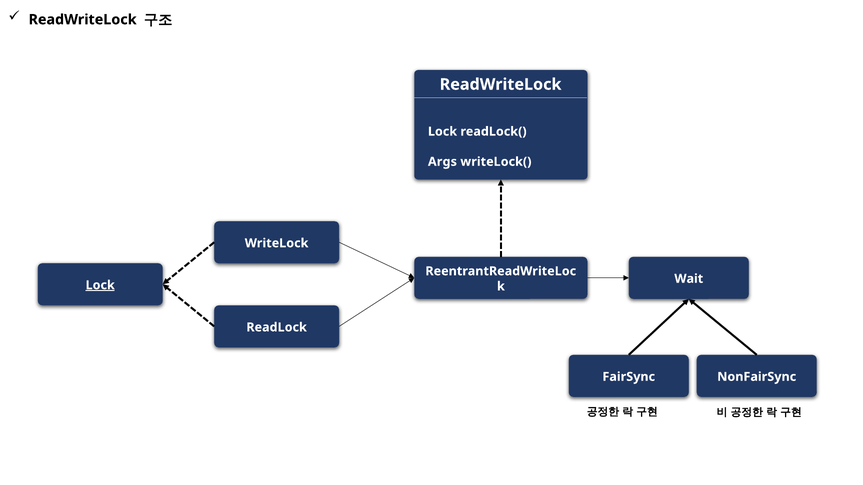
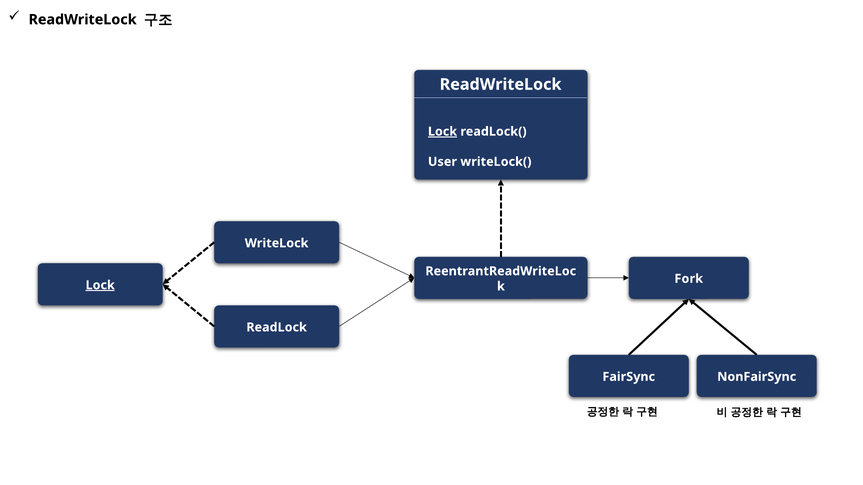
Lock underline: none -> present (443, 132)
Args: Args -> User (442, 162)
Wait: Wait -> Fork (689, 279)
